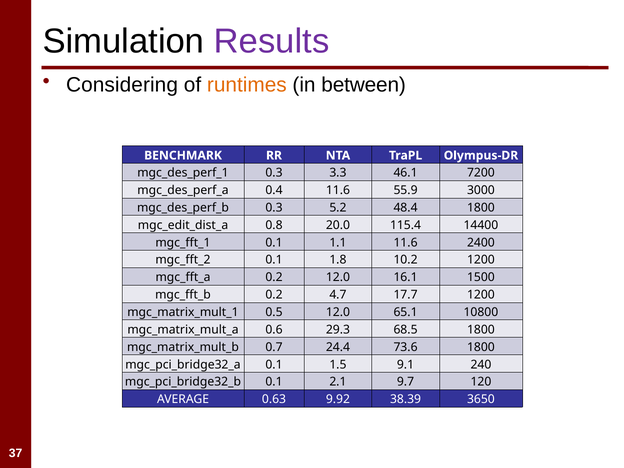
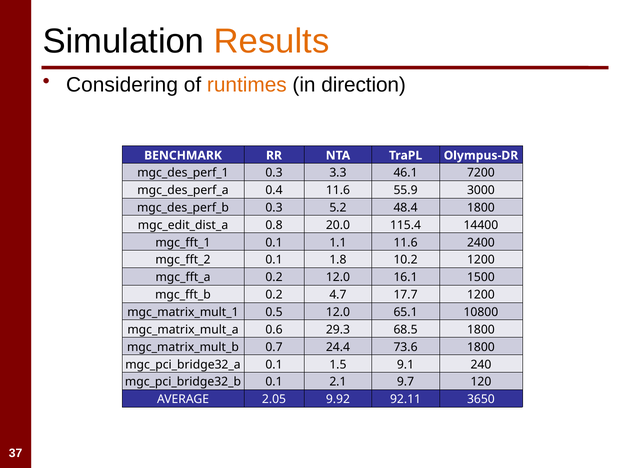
Results colour: purple -> orange (272, 41)
between: between -> direction (364, 85)
0.63: 0.63 -> 2.05 (274, 399)
38.39: 38.39 -> 92.11 (406, 399)
